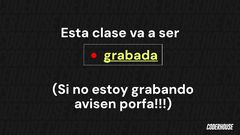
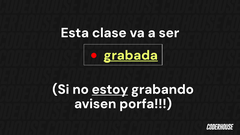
estoy underline: none -> present (110, 89)
